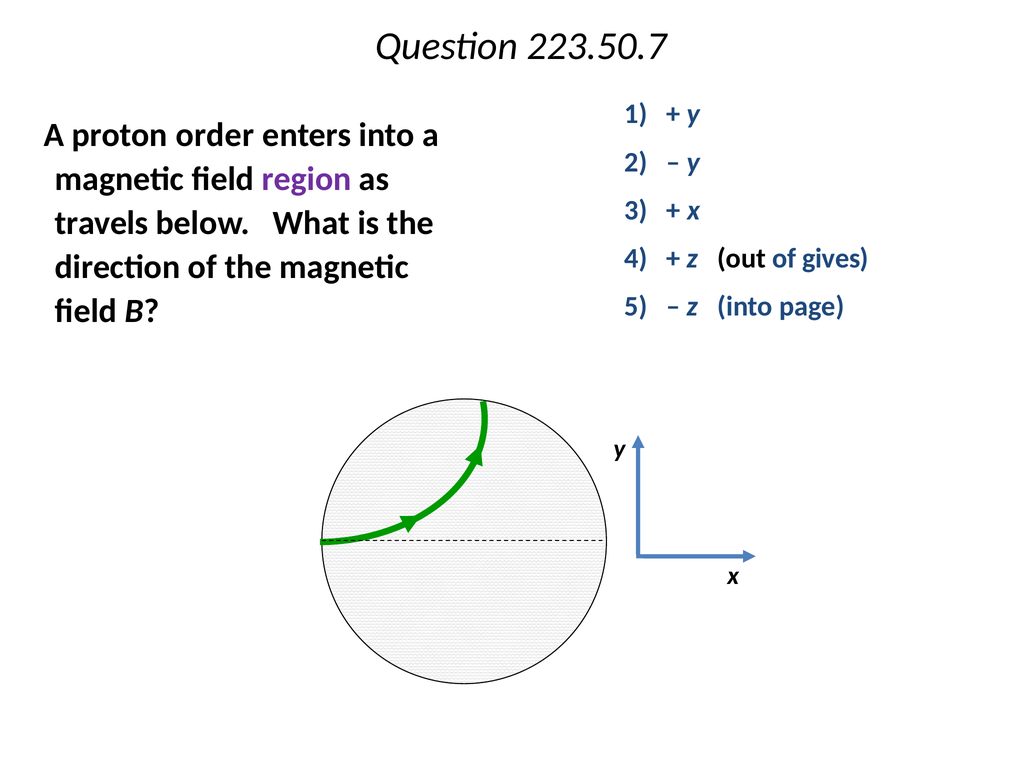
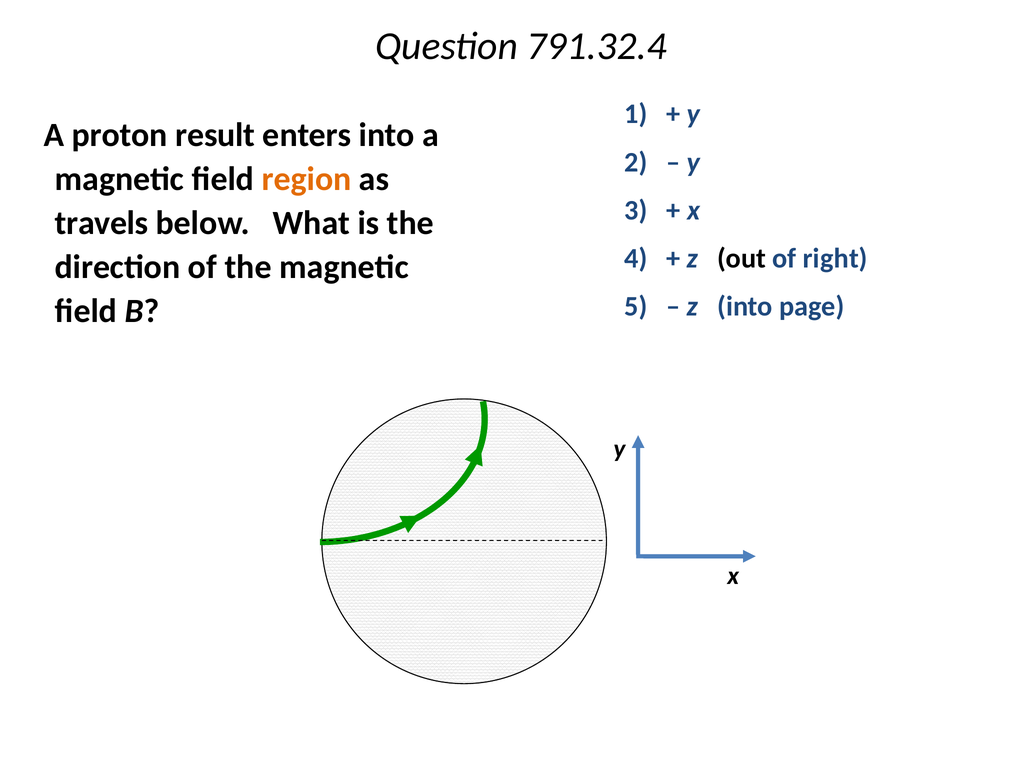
223.50.7: 223.50.7 -> 791.32.4 (597, 46)
order: order -> result (215, 135)
region colour: purple -> orange (307, 179)
gives: gives -> right (835, 258)
